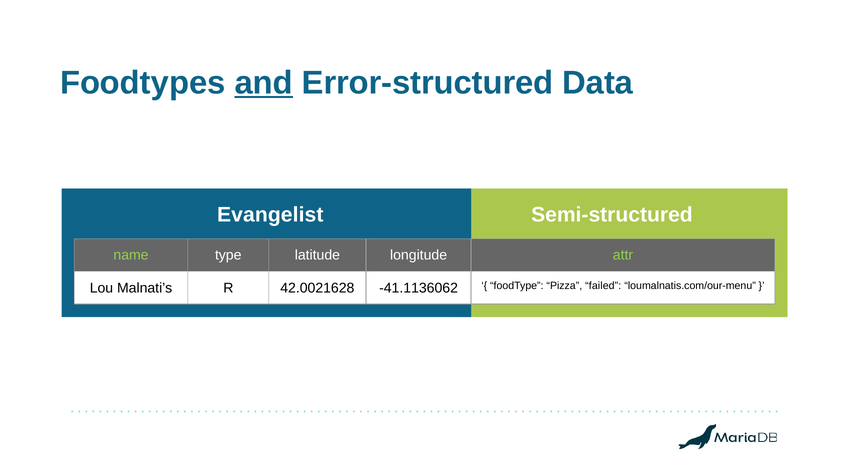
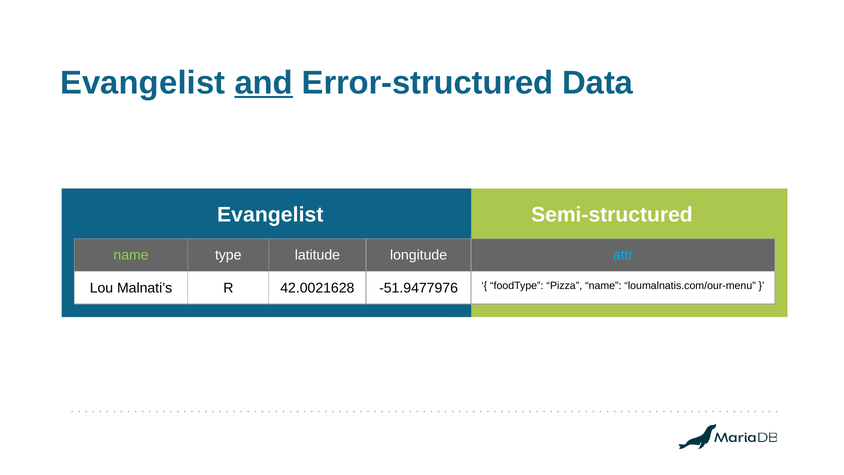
Foodtypes: Foodtypes -> Evangelist (143, 83)
attr colour: light green -> light blue (623, 255)
-41.1136062: -41.1136062 -> -51.9477976 (419, 288)
Pizza failed: failed -> name (603, 286)
